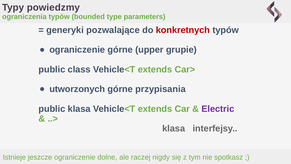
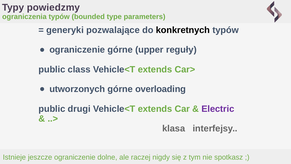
konkretnych colour: red -> black (183, 30)
grupie: grupie -> reguły (181, 50)
przypisania: przypisania -> overloading (161, 89)
public klasa: klasa -> drugi (79, 109)
